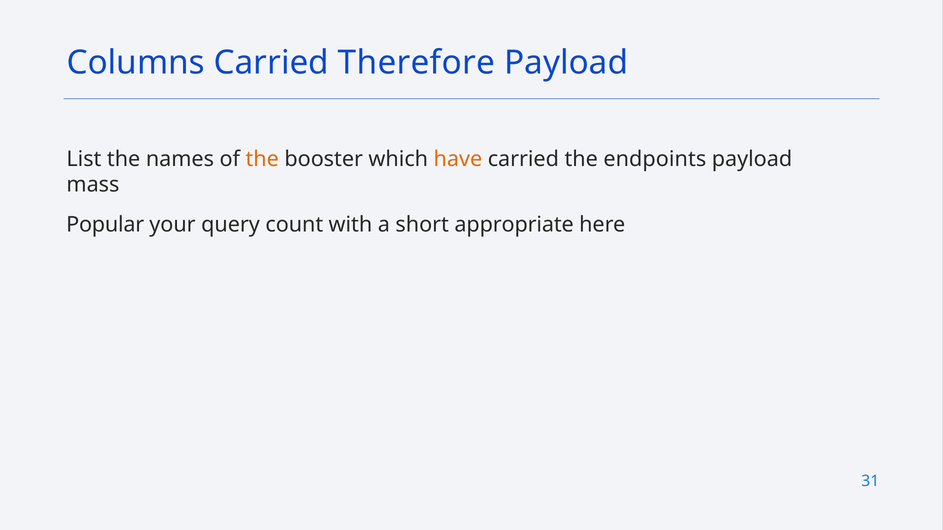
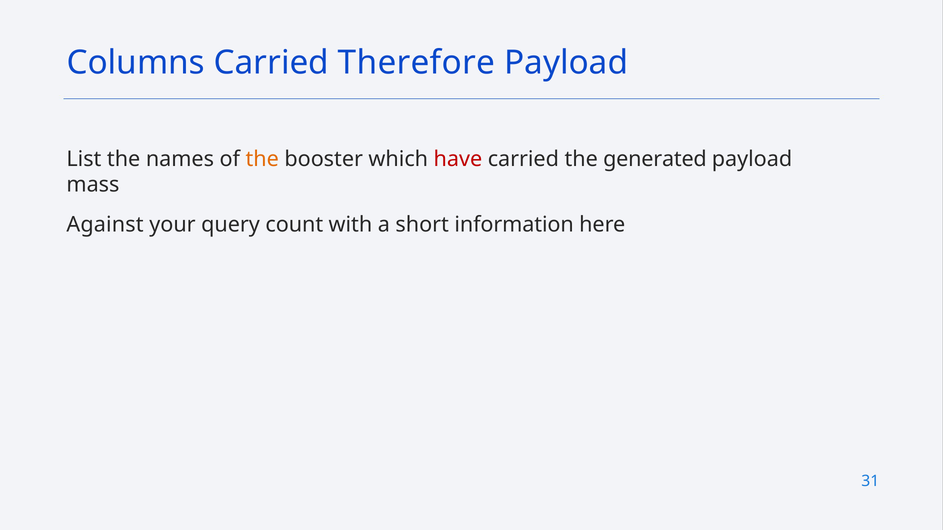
have colour: orange -> red (458, 159)
endpoints: endpoints -> generated (655, 159)
Popular: Popular -> Against (105, 225)
appropriate: appropriate -> information (514, 225)
